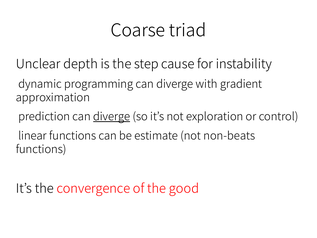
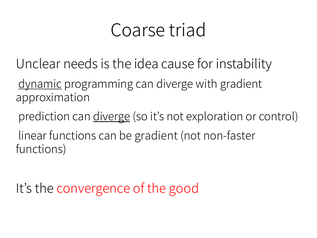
depth: depth -> needs (81, 64)
step: step -> idea (146, 64)
dynamic underline: none -> present (40, 84)
be estimate: estimate -> gradient (156, 136)
non-beats: non-beats -> non-faster (229, 136)
